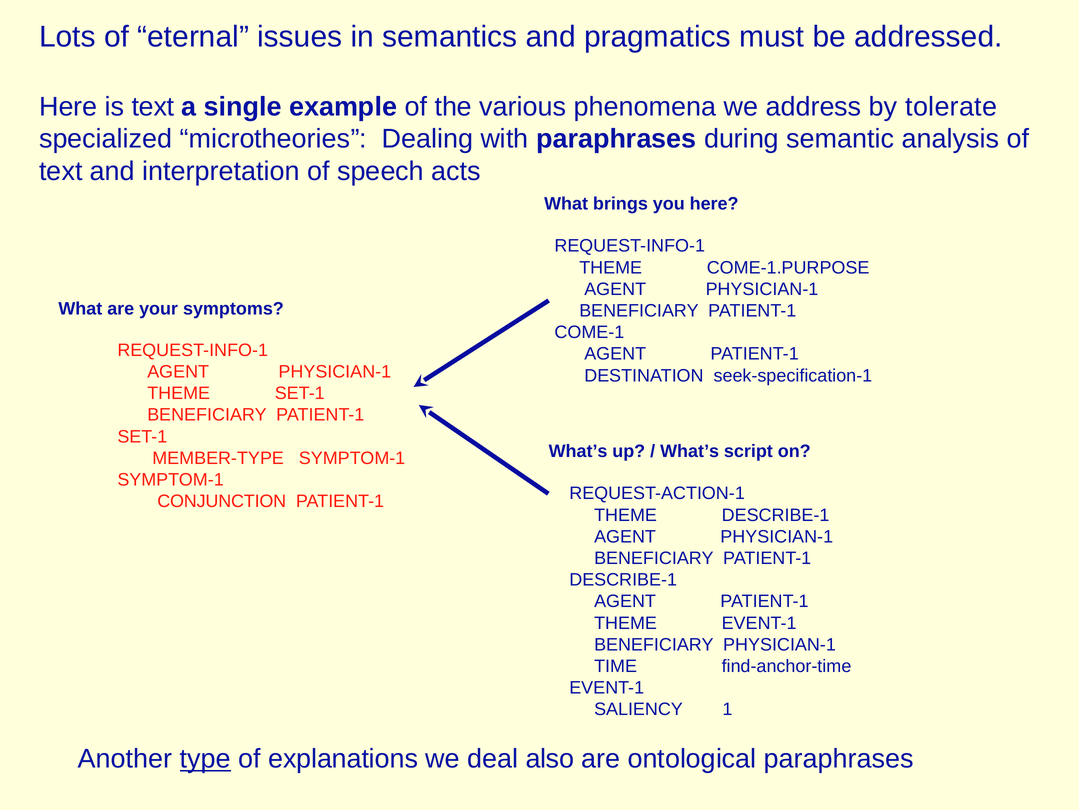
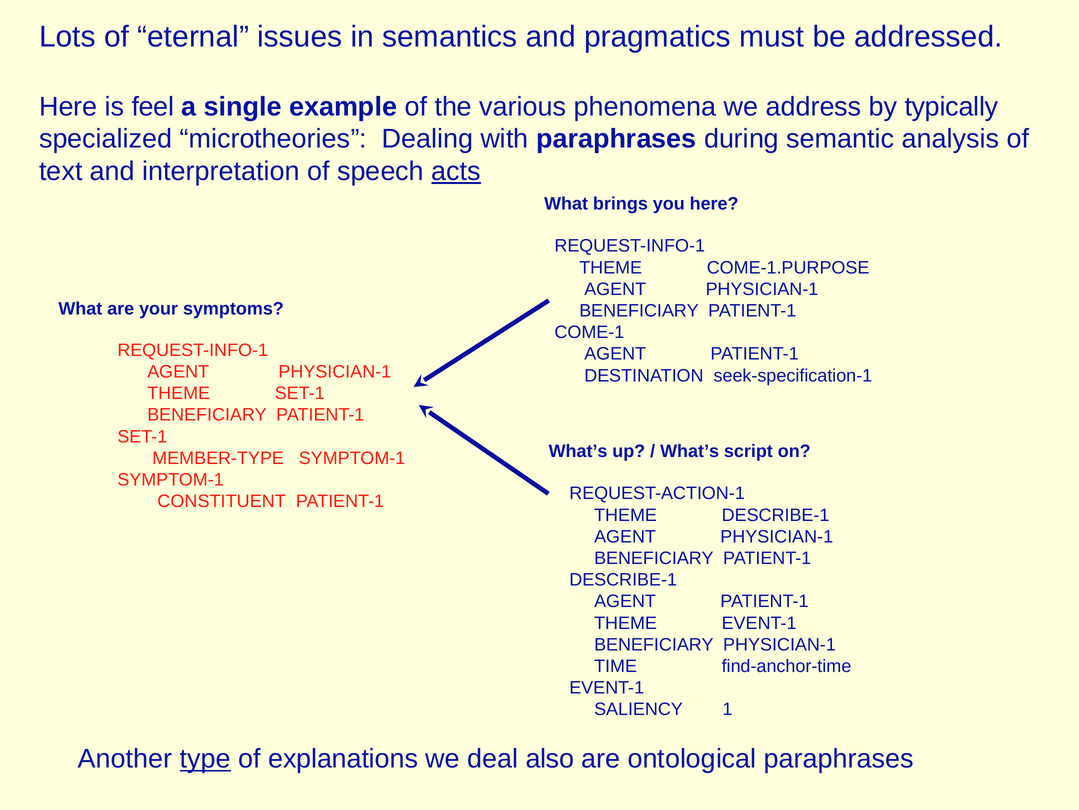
is text: text -> feel (153, 107)
tolerate: tolerate -> typically (951, 107)
acts underline: none -> present (456, 171)
CONJUNCTION: CONJUNCTION -> CONSTITUENT (222, 501)
